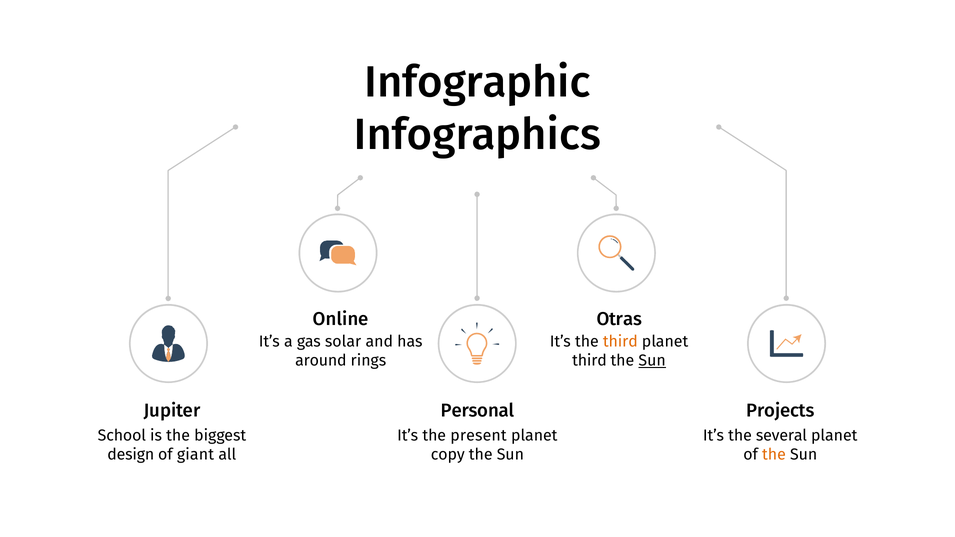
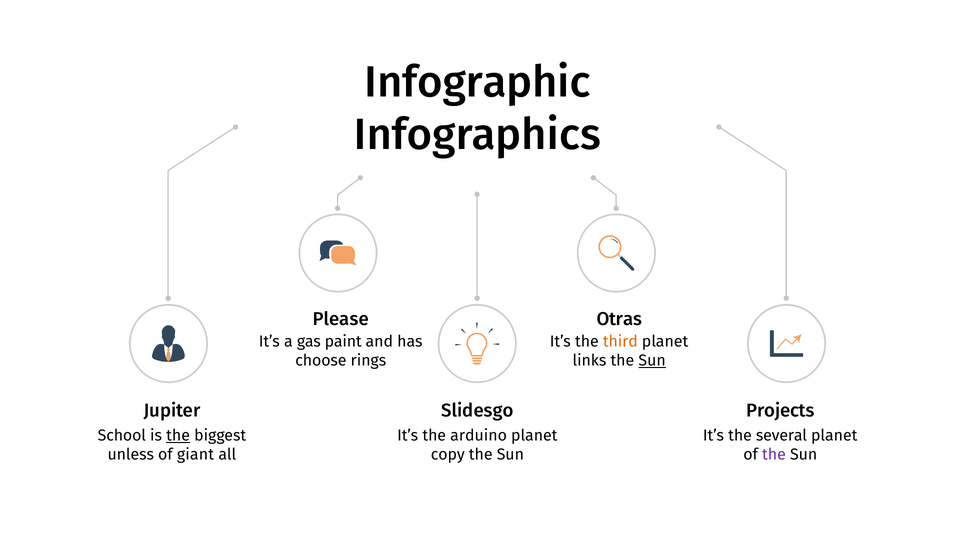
Online: Online -> Please (341, 319)
solar: solar -> paint (343, 342)
around: around -> choose (321, 361)
third: third -> links (589, 361)
Personal: Personal -> Slidesgo (477, 411)
the underline: none -> present (178, 436)
present: present -> arduino (479, 436)
design: design -> unless (131, 455)
the colour: orange -> purple (774, 455)
